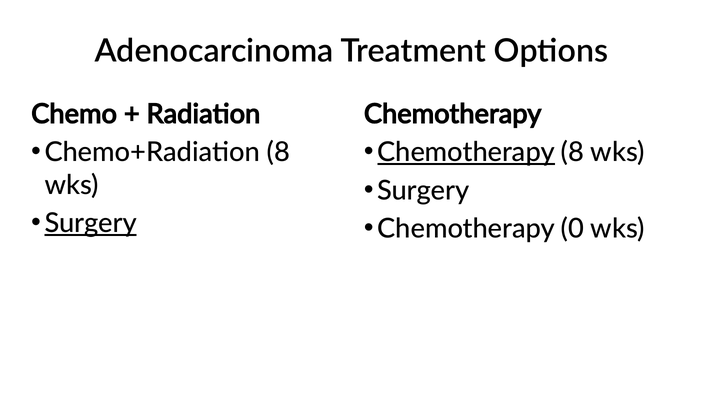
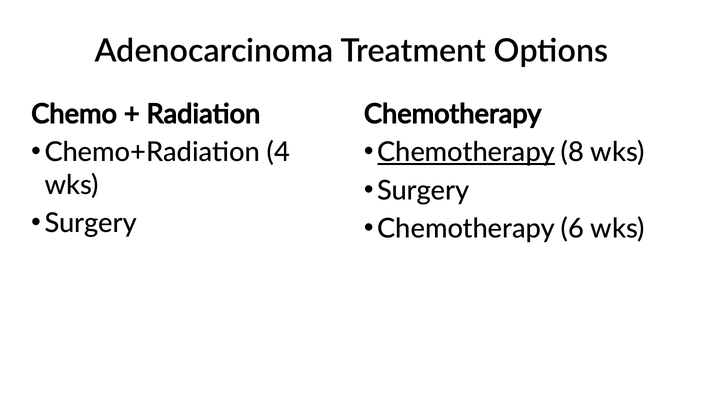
Chemo+Radiation 8: 8 -> 4 (278, 152)
Surgery underline: present -> none (91, 223)
0: 0 -> 6 (573, 229)
